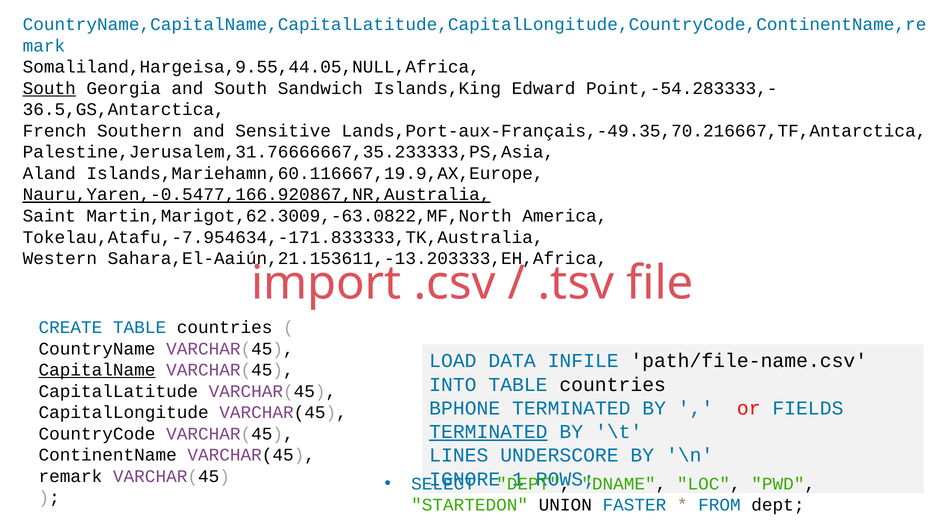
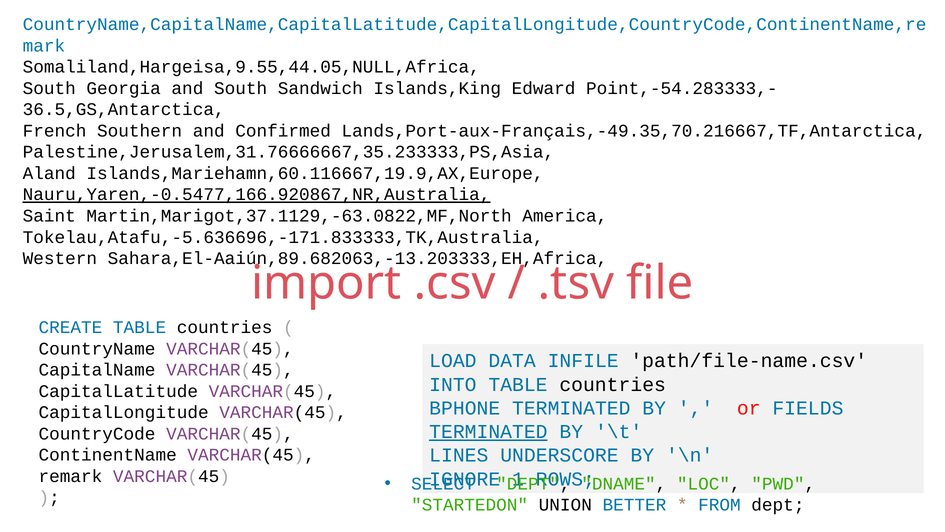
South underline: present -> none (49, 88)
Sensitive: Sensitive -> Confirmed (283, 131)
Martin,Marigot,62.3009,-63.0822,MF,North: Martin,Marigot,62.3009,-63.0822,MF,North -> Martin,Marigot,37.1129,-63.0822,MF,North (299, 216)
Tokelau,Atafu,-7.954634,-171.833333,TK,Australia: Tokelau,Atafu,-7.954634,-171.833333,TK,Australia -> Tokelau,Atafu,-5.636696,-171.833333,TK,Australia (283, 237)
Sahara,El-Aaiún,21.153611,-13.203333,EH,Africa: Sahara,El-Aaiún,21.153611,-13.203333,EH,Africa -> Sahara,El-Aaiún,89.682063,-13.203333,EH,Africa (358, 258)
CapitalName underline: present -> none (97, 370)
FASTER: FASTER -> BETTER (634, 505)
